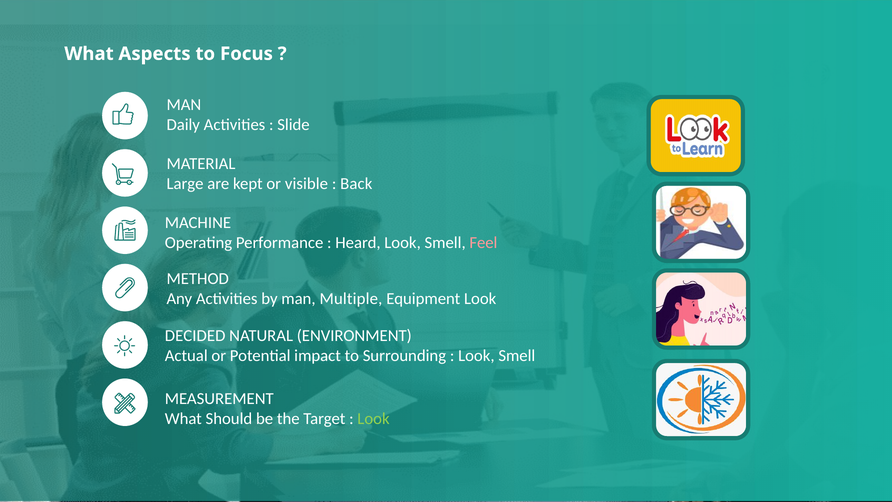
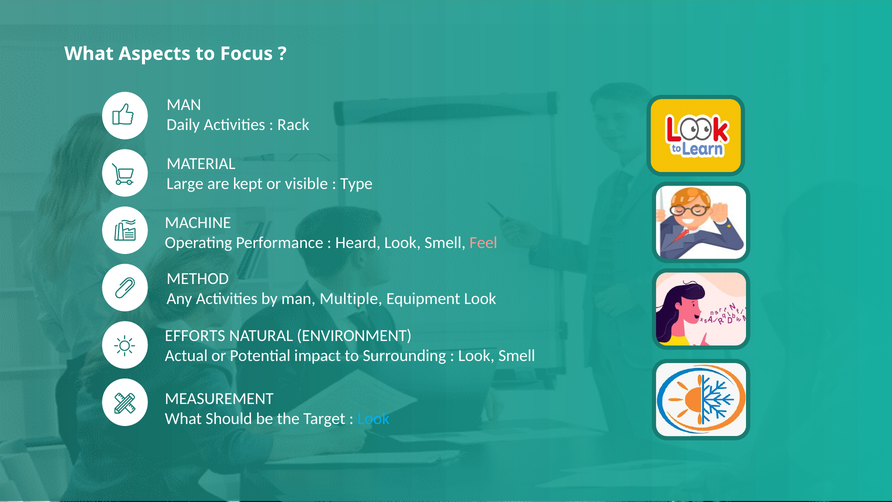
Slide: Slide -> Rack (293, 125)
Back: Back -> Type (356, 184)
DECIDED: DECIDED -> EFFORTS (195, 335)
Look colour: light green -> light blue (373, 419)
